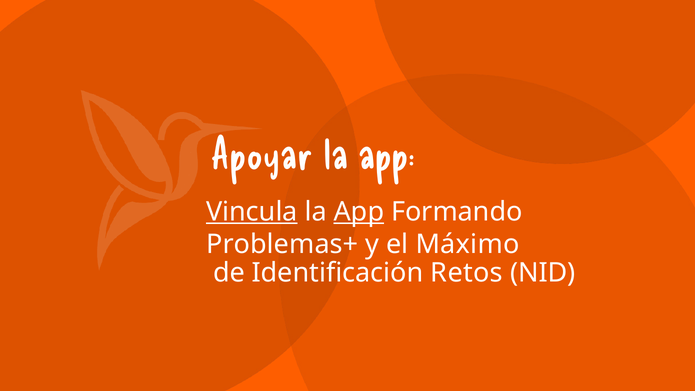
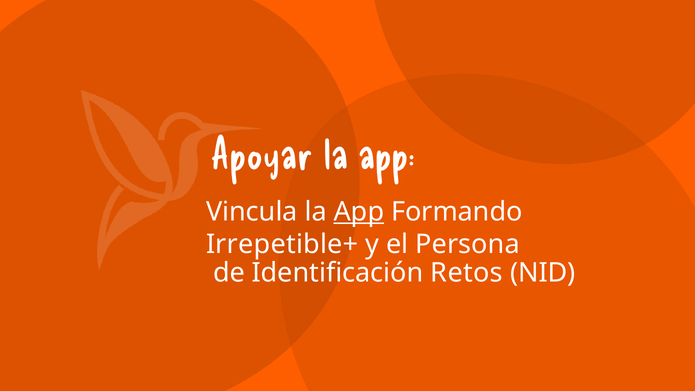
Vincula underline: present -> none (252, 212)
Problemas+: Problemas+ -> Irrepetible+ (282, 244)
Máximo: Máximo -> Persona (468, 244)
